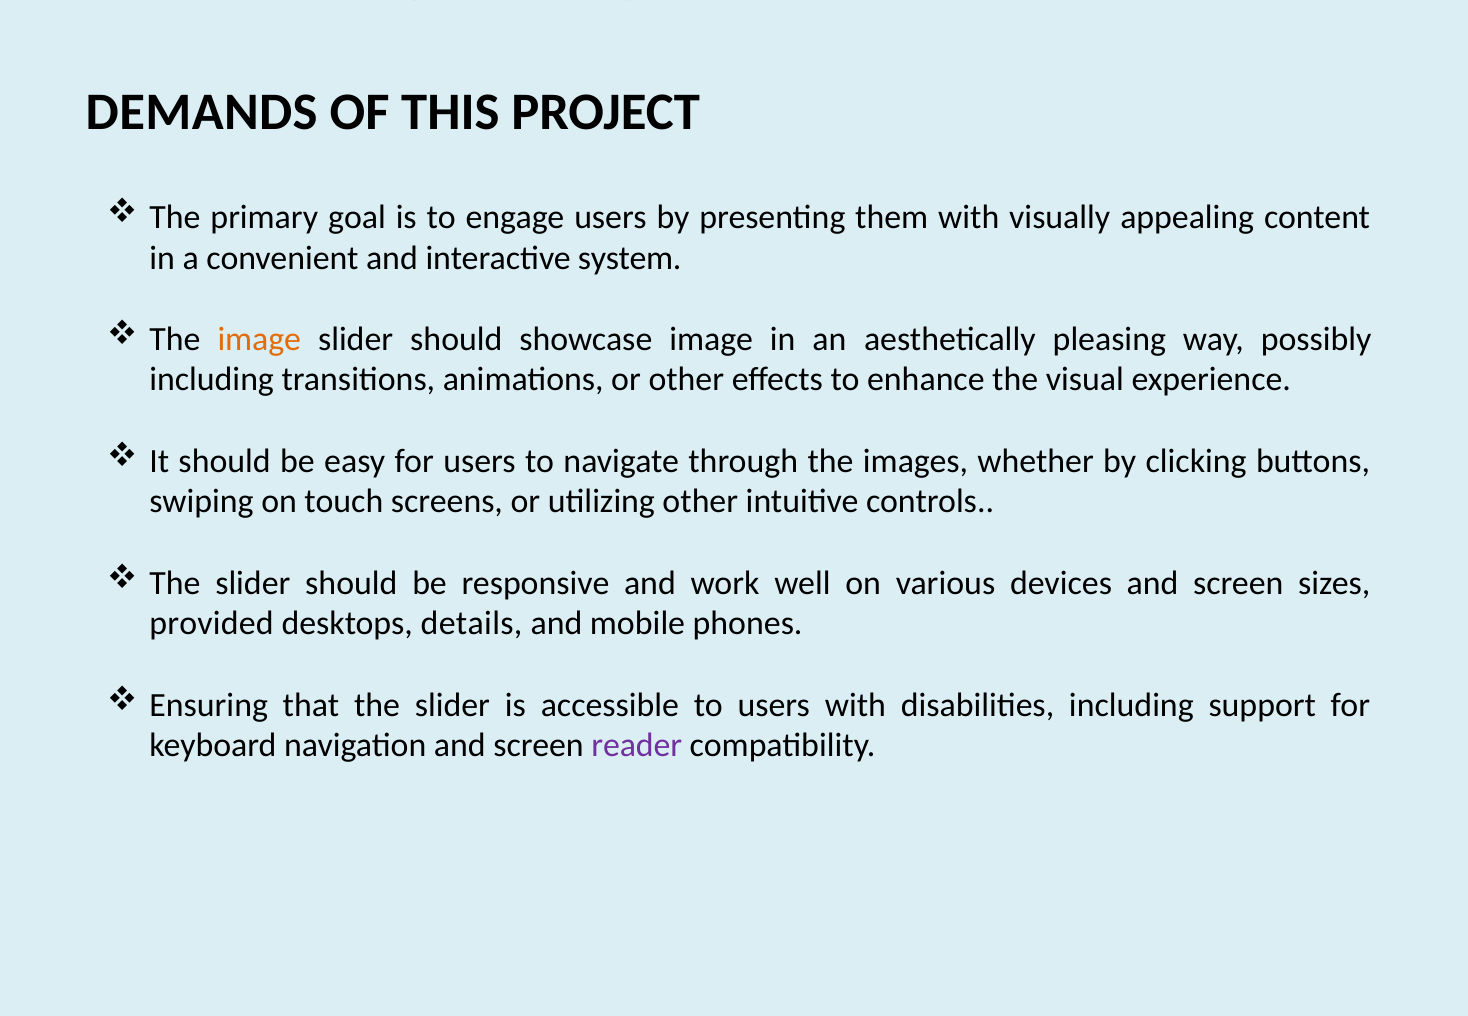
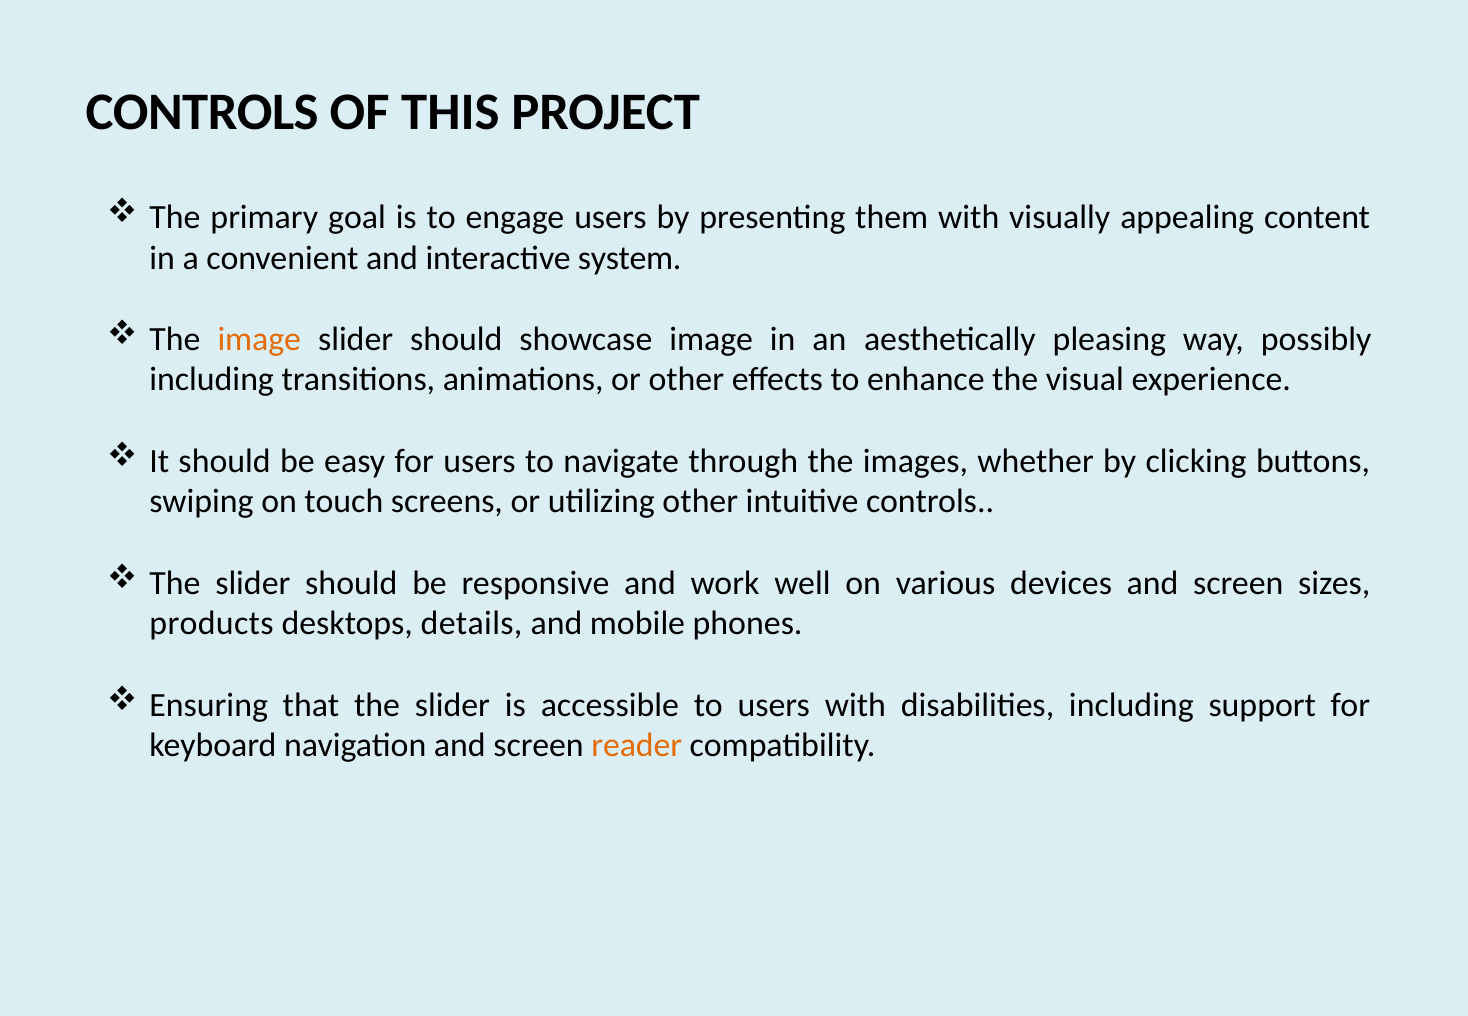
DEMANDS: DEMANDS -> CONTROLS (202, 113)
provided: provided -> products (211, 624)
reader colour: purple -> orange (637, 746)
